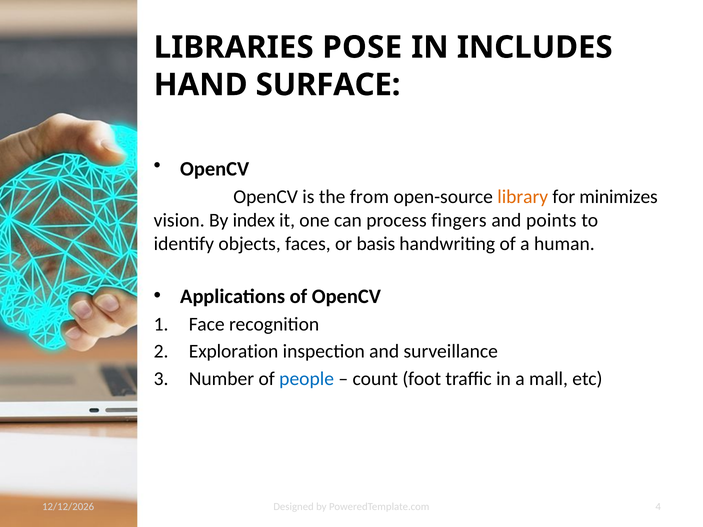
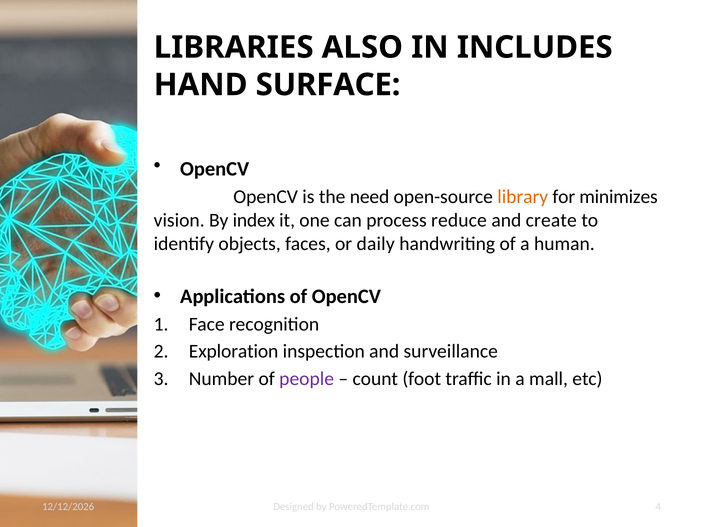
POSE: POSE -> ALSO (362, 47)
from: from -> need (370, 197)
fingers: fingers -> reduce (459, 220)
points: points -> create (551, 220)
basis: basis -> daily (376, 244)
people colour: blue -> purple (307, 379)
